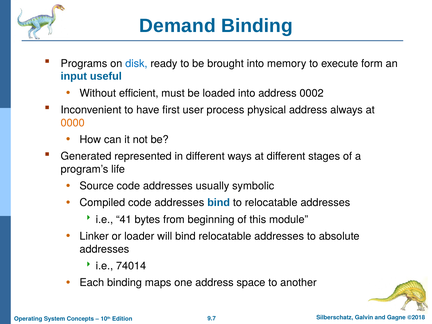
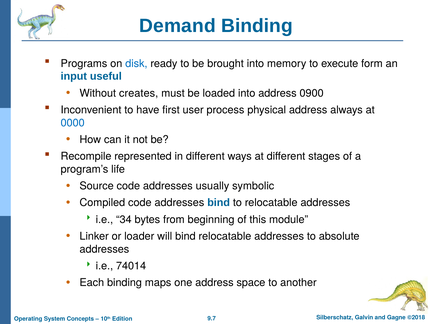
efficient: efficient -> creates (139, 93)
0002: 0002 -> 0900 (312, 93)
0000 colour: orange -> blue (73, 123)
Generated: Generated -> Recompile (86, 156)
41: 41 -> 34 (124, 219)
